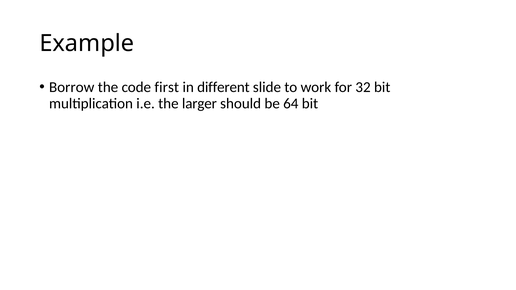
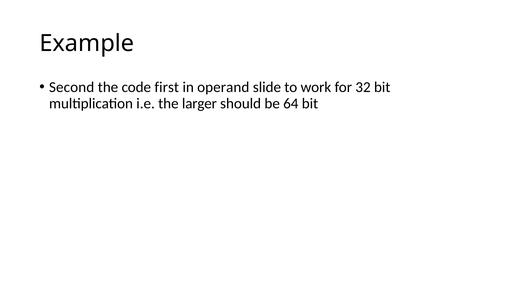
Borrow: Borrow -> Second (72, 87)
different: different -> operand (223, 87)
